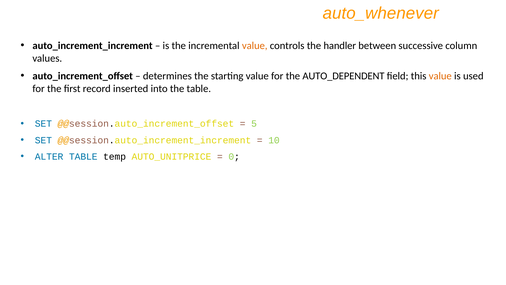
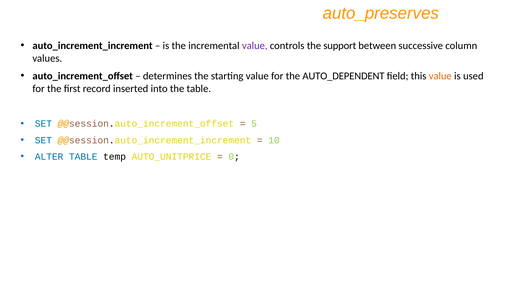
auto_whenever: auto_whenever -> auto_preserves (381, 13)
value colour: orange -> purple (255, 45)
handler: handler -> support (340, 45)
